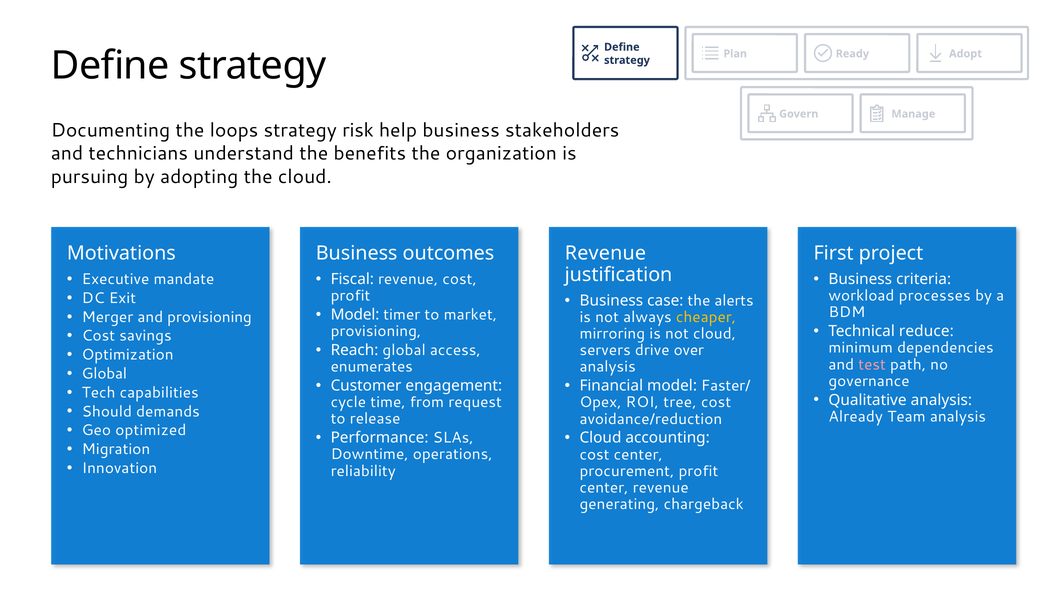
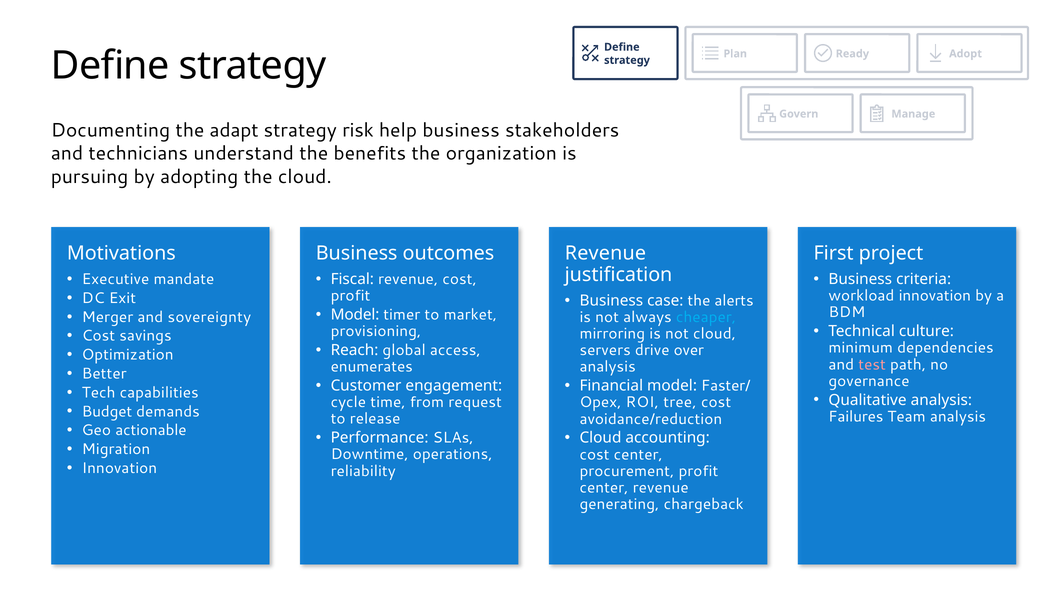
loops: loops -> adapt (234, 130)
workload processes: processes -> innovation (935, 296)
and provisioning: provisioning -> sovereignty (209, 317)
cheaper colour: yellow -> light blue (706, 317)
reduce: reduce -> culture (926, 331)
Global: Global -> Better (104, 374)
Should: Should -> Budget (107, 412)
Already: Already -> Failures (856, 417)
optimized: optimized -> actionable (151, 431)
